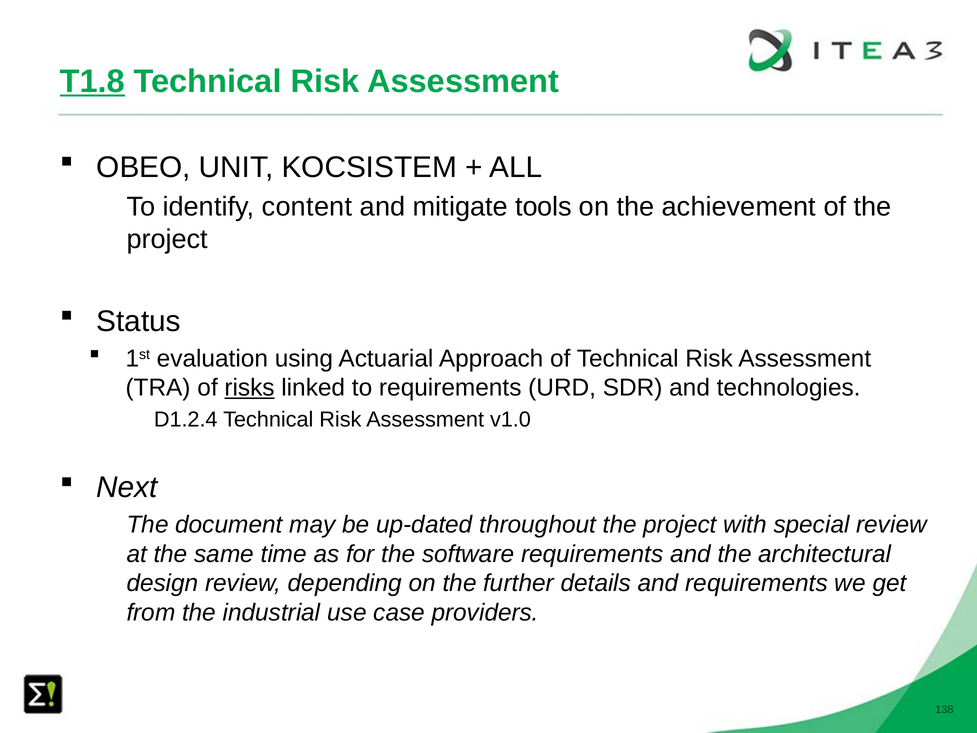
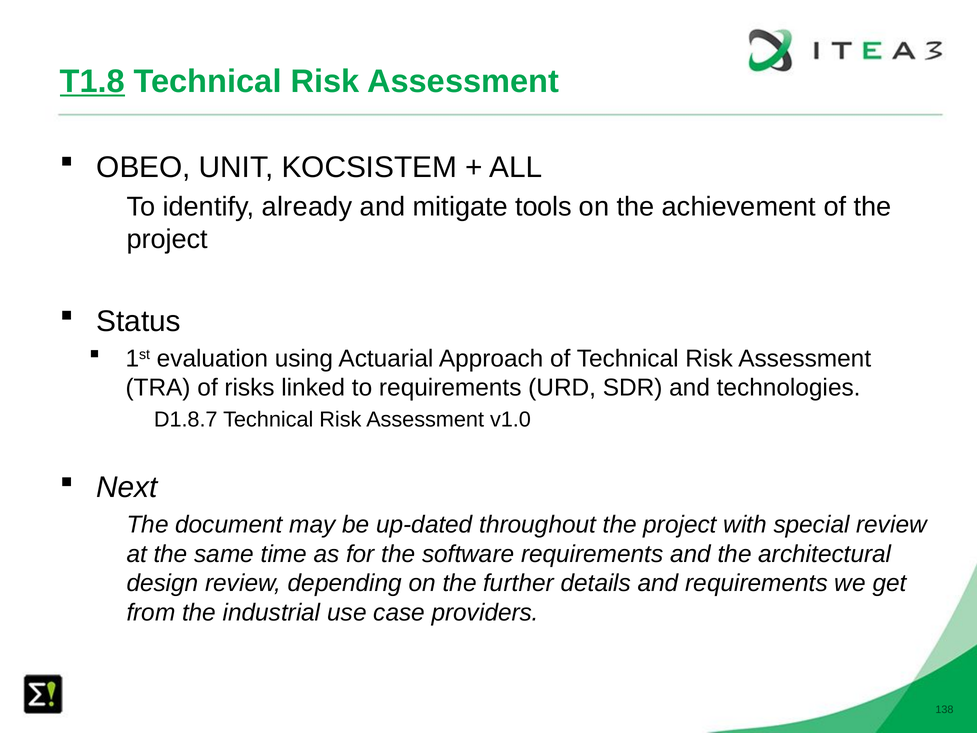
content: content -> already (307, 207)
risks underline: present -> none (250, 388)
D1.2.4: D1.2.4 -> D1.8.7 (186, 420)
